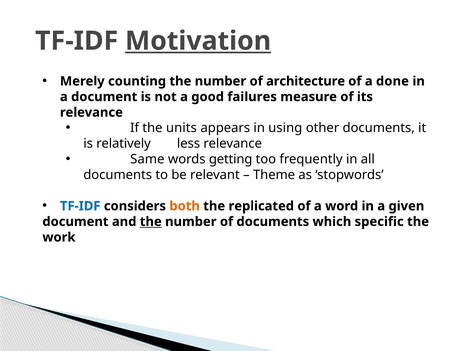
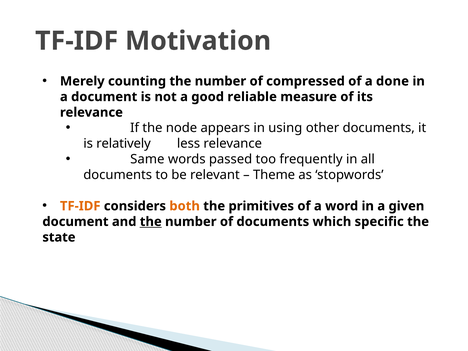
Motivation underline: present -> none (198, 41)
architecture: architecture -> compressed (305, 81)
failures: failures -> reliable (252, 97)
units: units -> node (182, 128)
getting: getting -> passed (231, 159)
TF-IDF colour: blue -> orange (80, 206)
replicated: replicated -> primitives (261, 206)
work: work -> state (59, 237)
